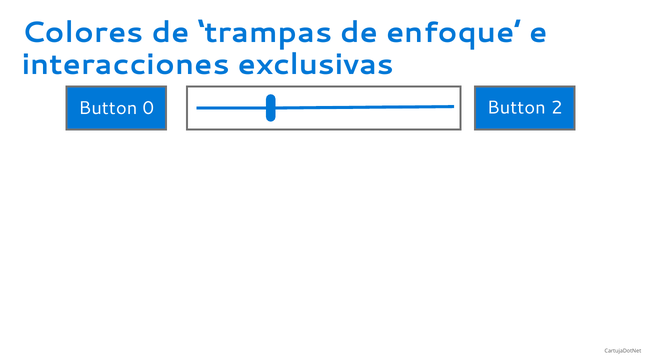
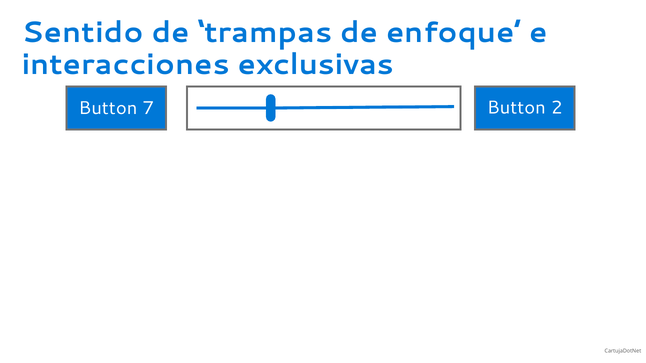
Colores: Colores -> Sentido (83, 33)
0: 0 -> 7 (148, 108)
